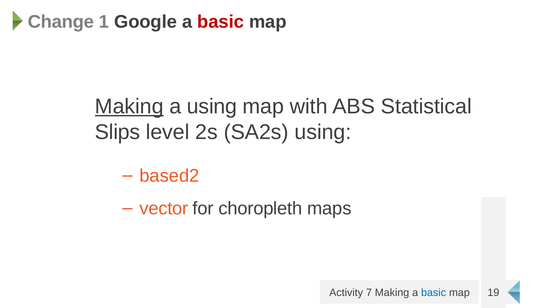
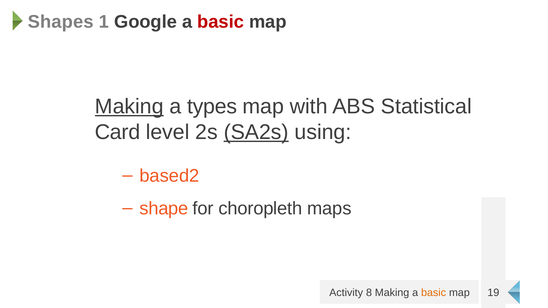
Change: Change -> Shapes (61, 22)
a using: using -> types (212, 107)
Slips: Slips -> Card (118, 132)
SA2s underline: none -> present (256, 132)
vector: vector -> shape (164, 209)
7: 7 -> 8 (369, 293)
basic colour: blue -> orange (434, 293)
